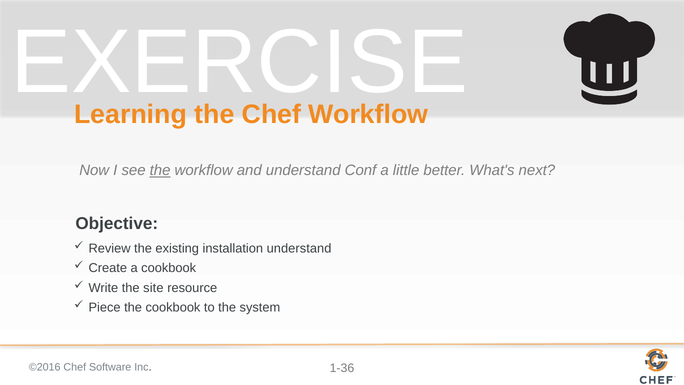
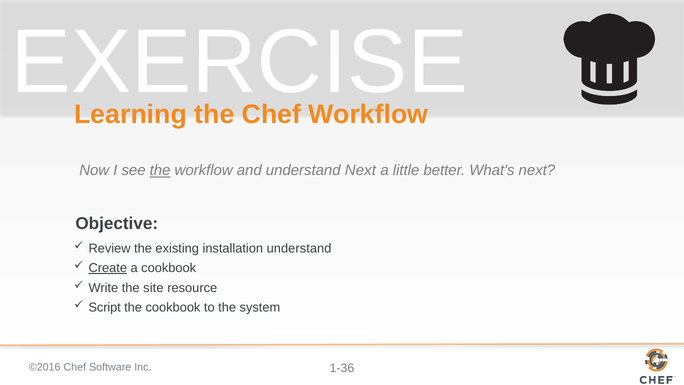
understand Conf: Conf -> Next (360, 170)
Create underline: none -> present (108, 268)
Piece: Piece -> Script (105, 307)
